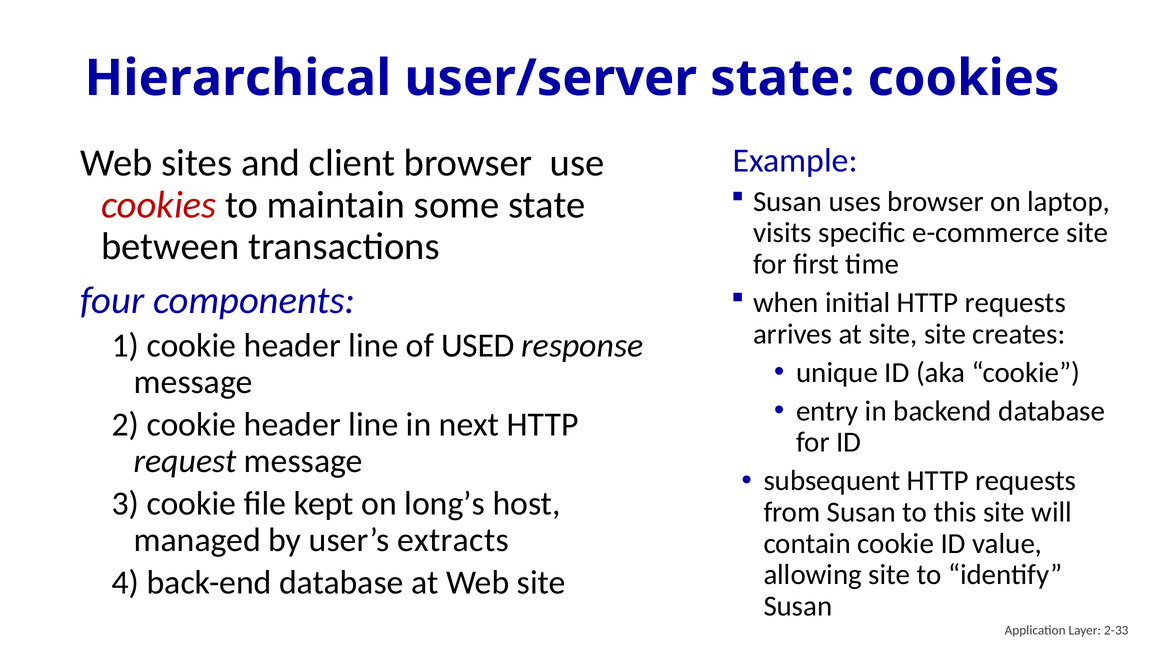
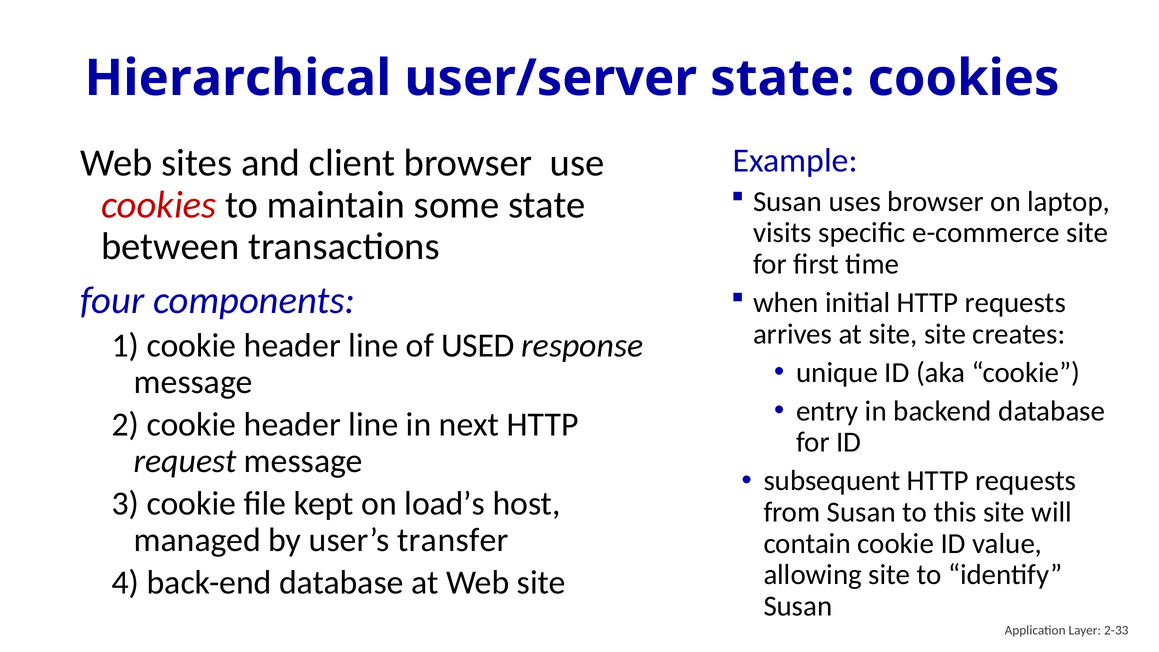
long’s: long’s -> load’s (445, 504)
extracts: extracts -> transfer (453, 540)
